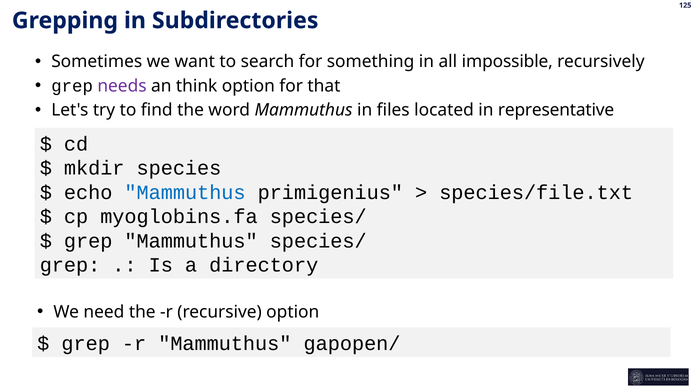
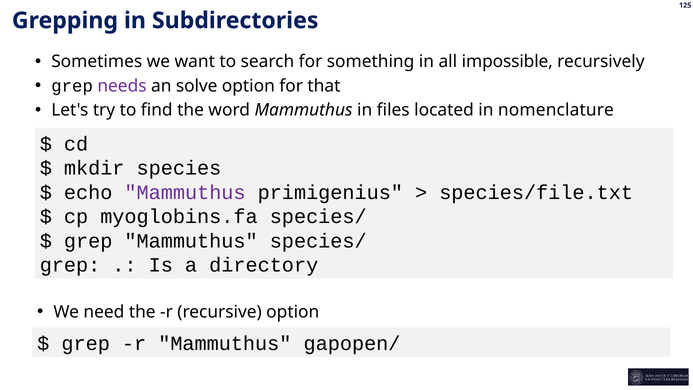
think: think -> solve (197, 86)
representative: representative -> nomenclature (556, 110)
Mammuthus colour: blue -> purple (185, 192)
